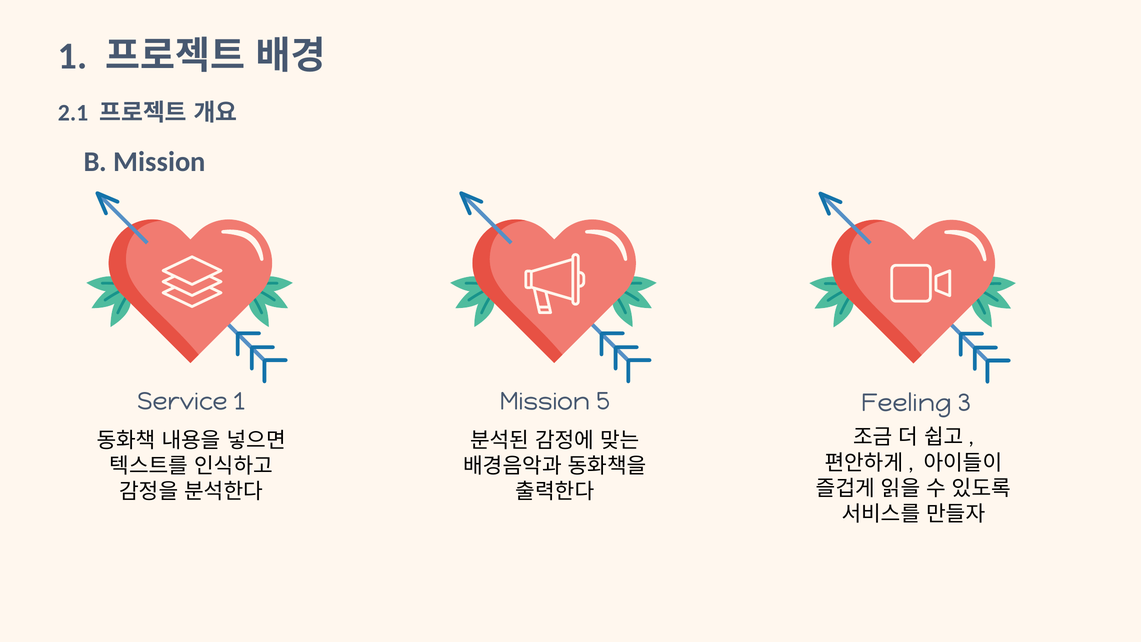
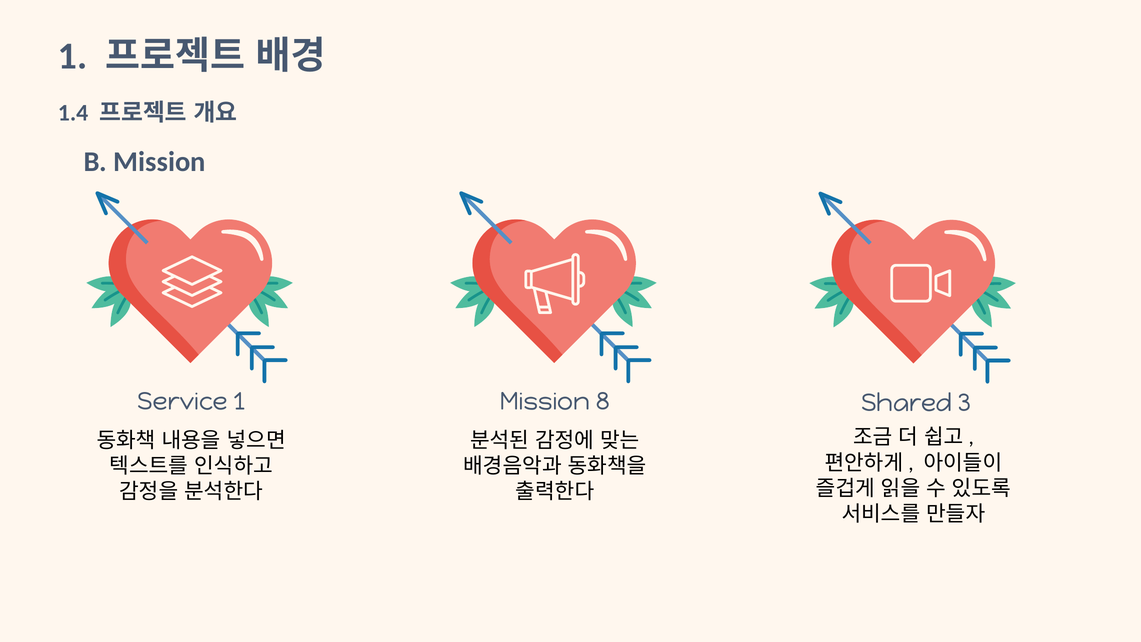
2.1: 2.1 -> 1.4 (73, 113)
5: 5 -> 8 (603, 401)
Feeling: Feeling -> Shared (907, 403)
